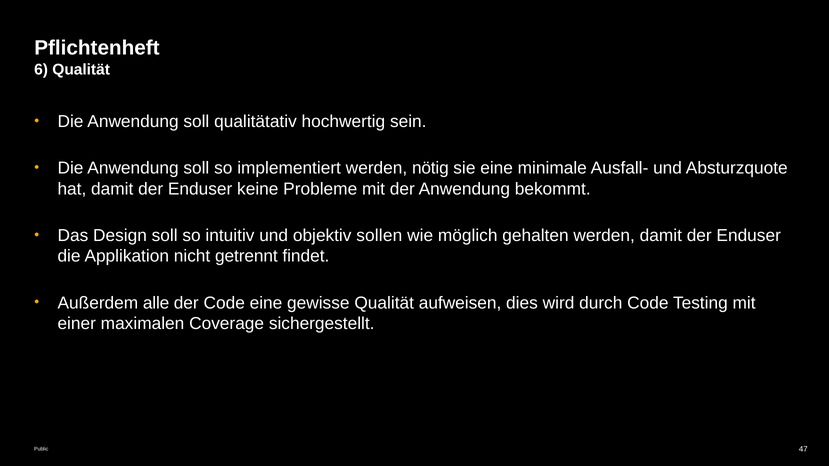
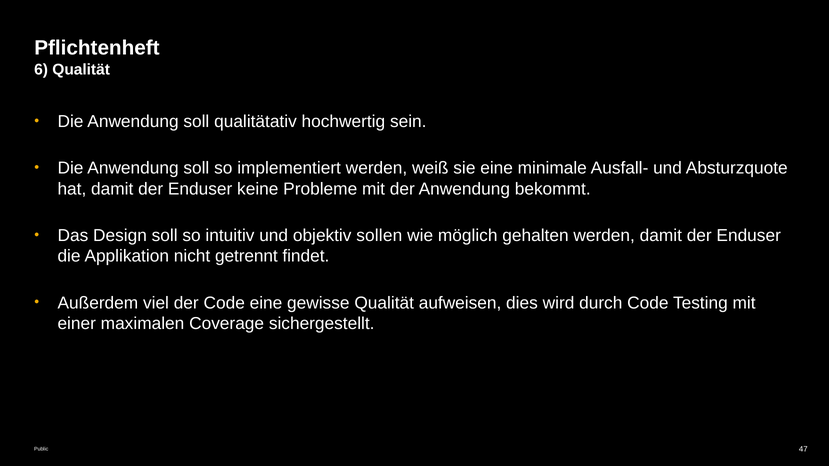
nötig: nötig -> weiß (430, 168)
alle: alle -> viel (156, 303)
